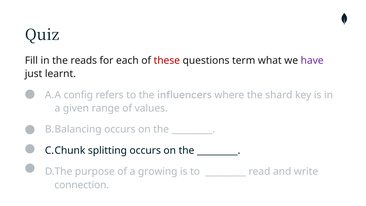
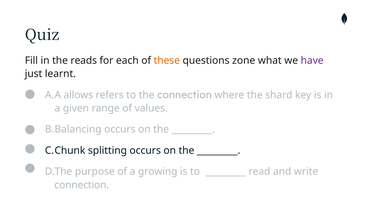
these colour: red -> orange (167, 60)
term: term -> zone (244, 60)
config: config -> allows (78, 95)
the influencers: influencers -> connection (184, 95)
